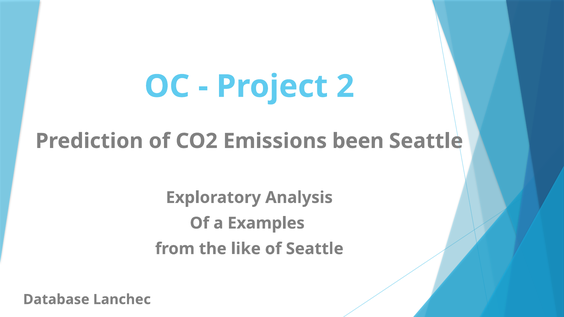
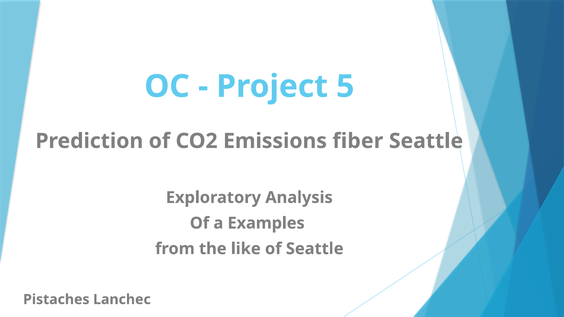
2: 2 -> 5 (345, 87)
been: been -> fiber (358, 141)
Database: Database -> Pistaches (56, 300)
